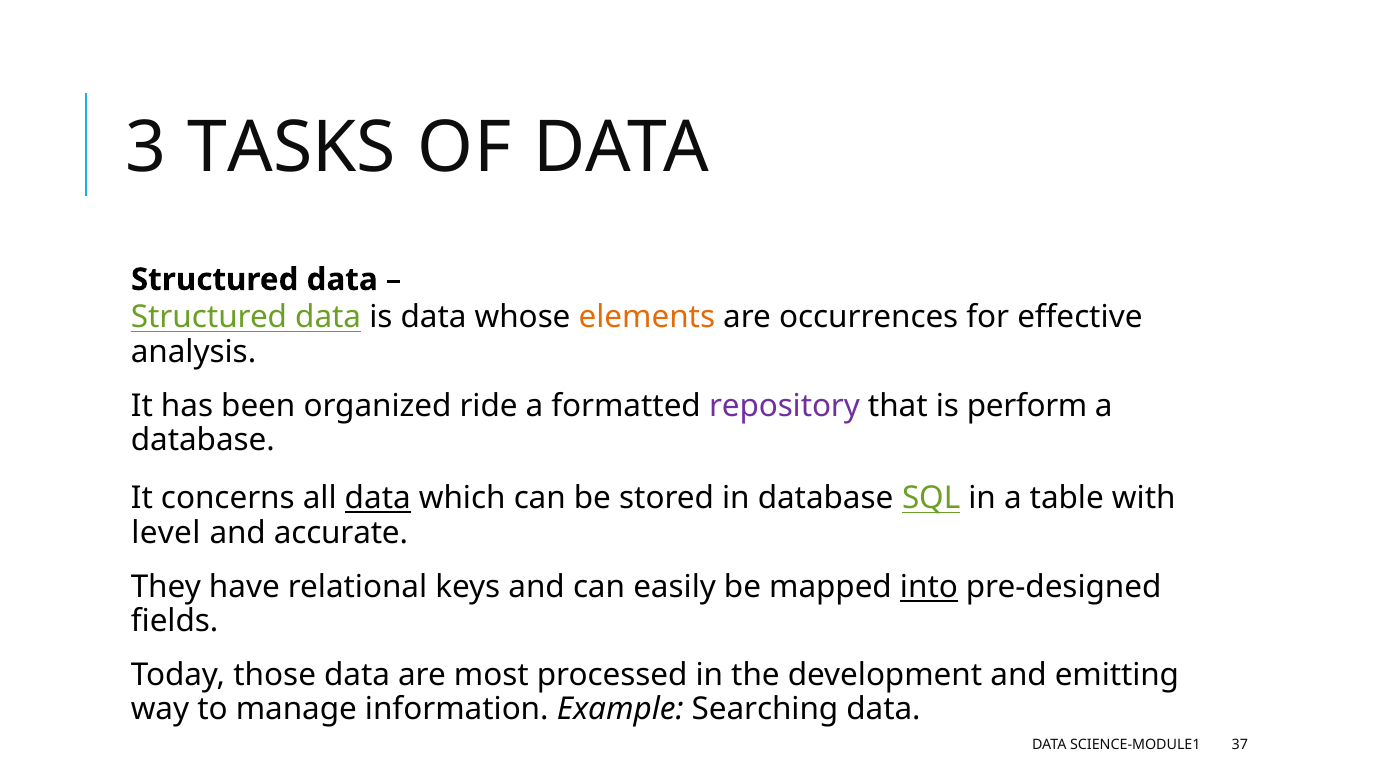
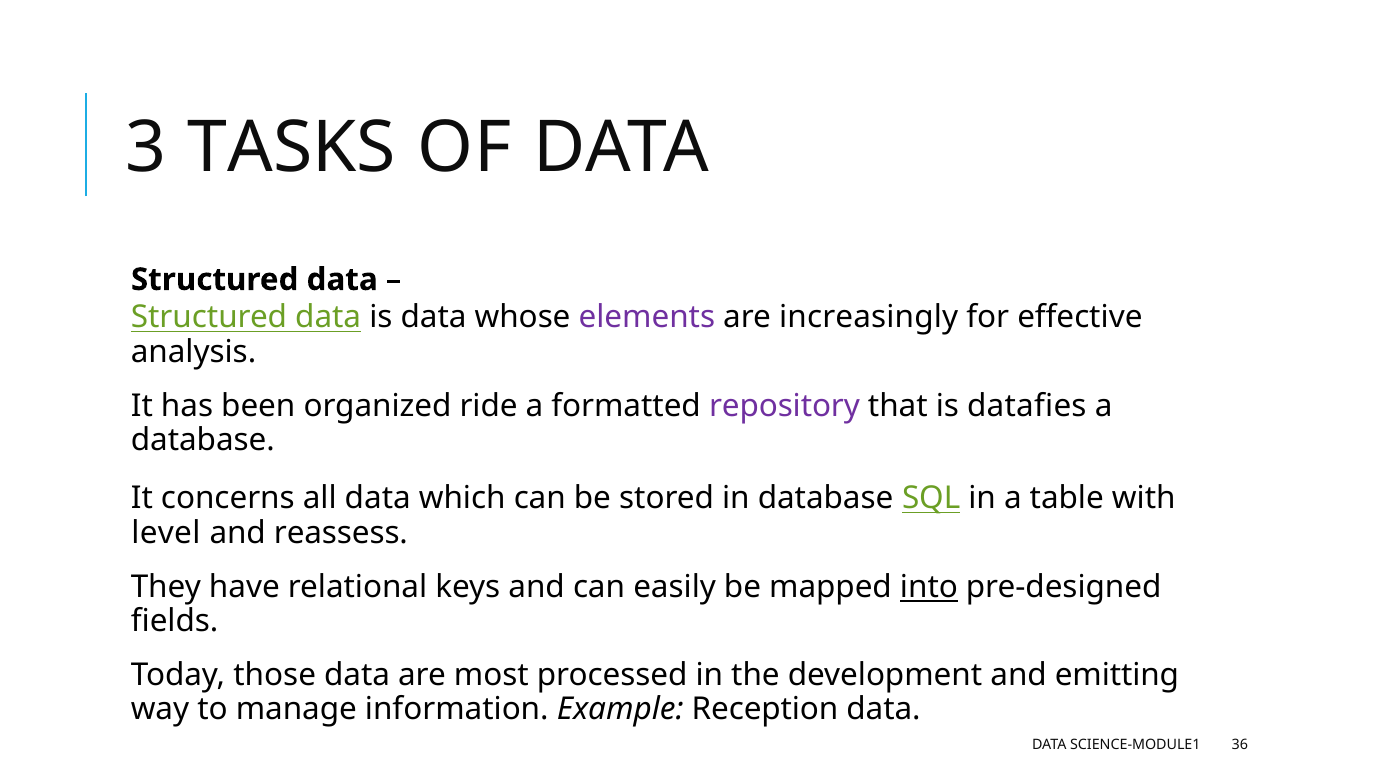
elements colour: orange -> purple (647, 317)
occurrences: occurrences -> increasingly (869, 317)
perform: perform -> datafies (1027, 406)
data underline: present -> none (378, 498)
accurate: accurate -> reassess (341, 533)
Searching: Searching -> Reception (765, 709)
37: 37 -> 36 (1240, 745)
